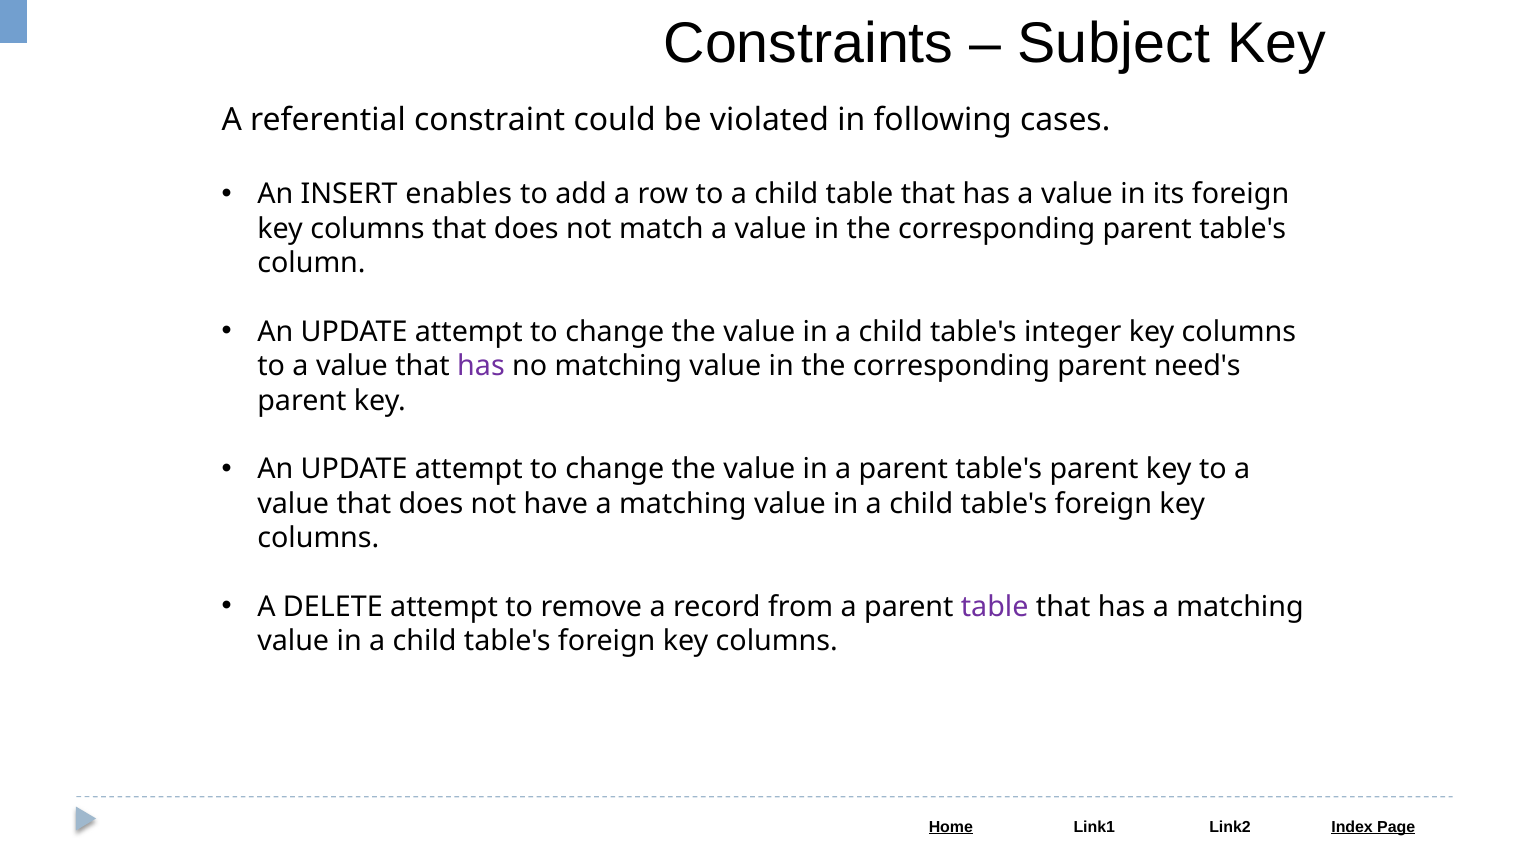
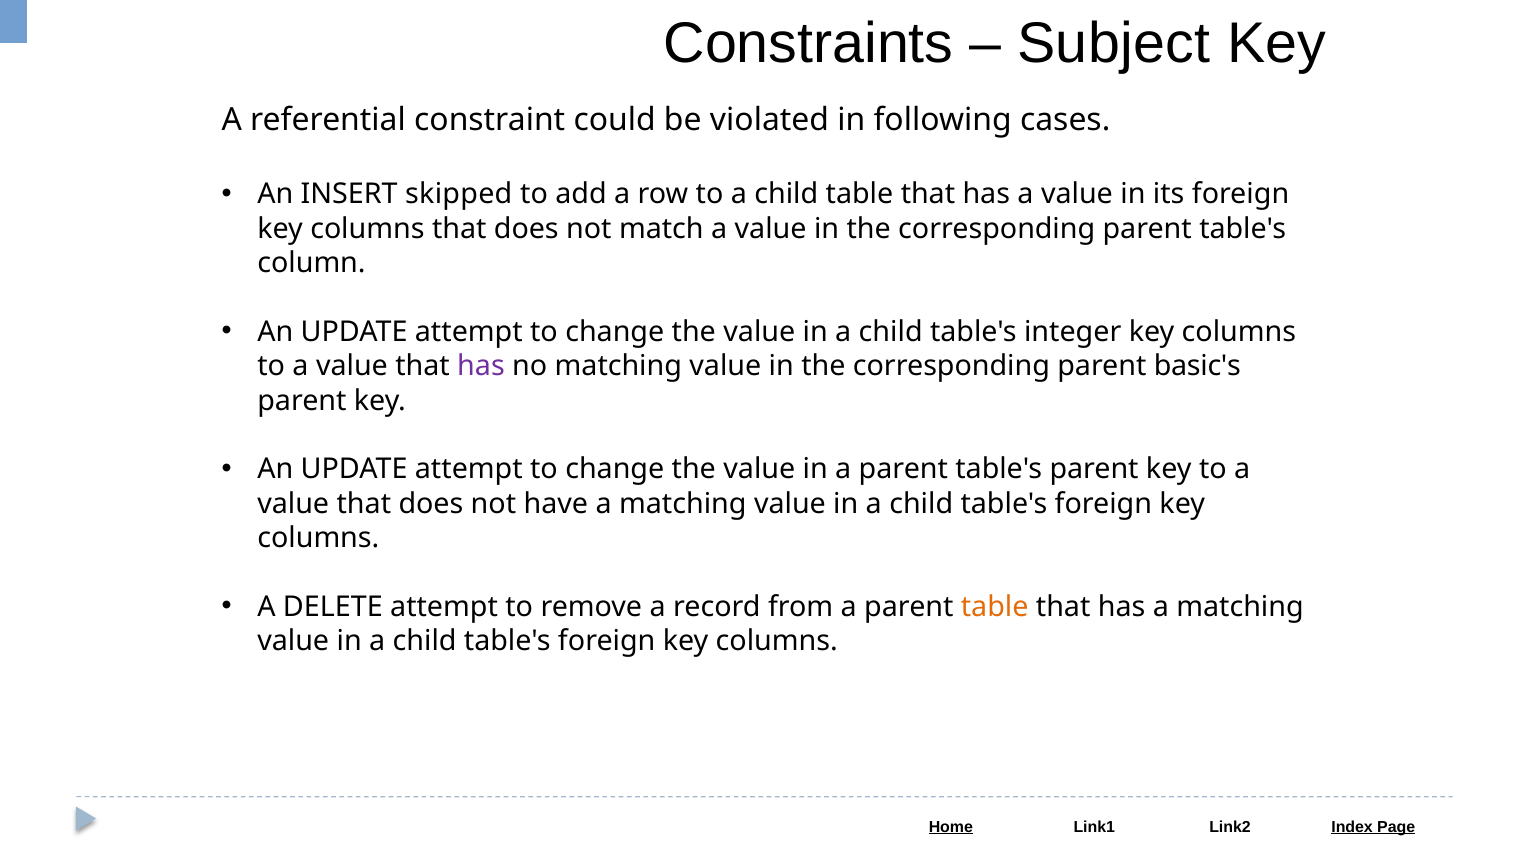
enables: enables -> skipped (459, 194)
need's: need's -> basic's (1197, 366)
table colour: purple -> orange (995, 607)
